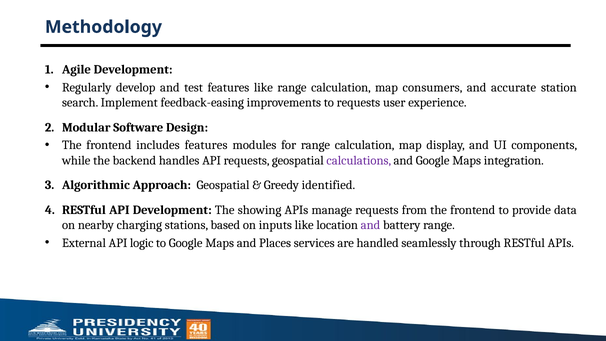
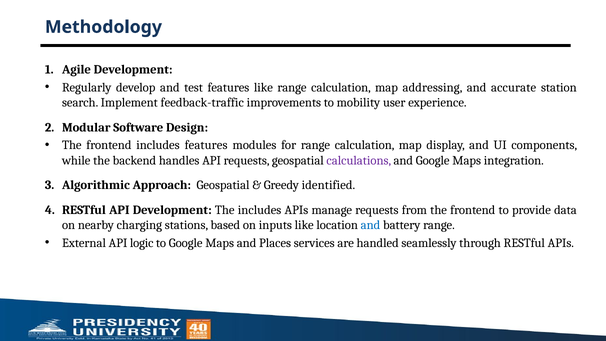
consumers: consumers -> addressing (432, 87)
feedback-easing: feedback-easing -> feedback-traffic (202, 103)
to requests: requests -> mobility (358, 103)
The showing: showing -> includes (260, 210)
and colour: purple -> blue (371, 225)
